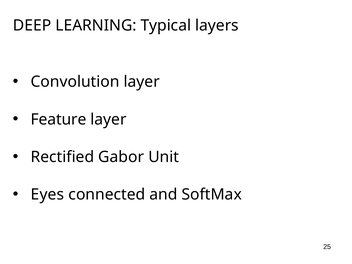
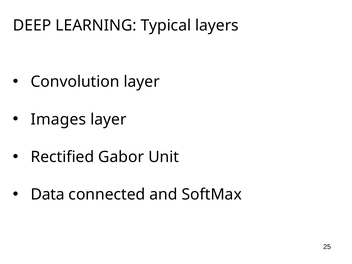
Feature: Feature -> Images (58, 119)
Eyes: Eyes -> Data (48, 194)
